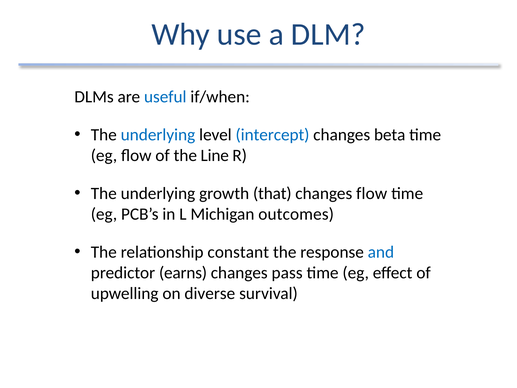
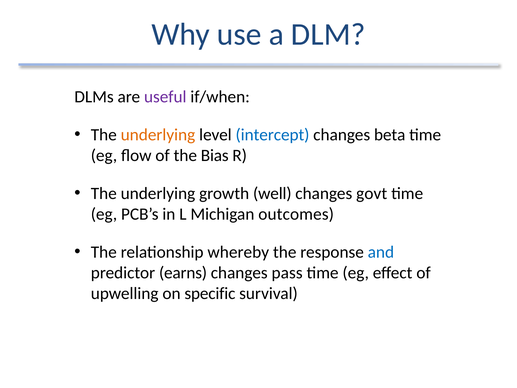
useful colour: blue -> purple (165, 97)
underlying colour: blue -> orange (158, 135)
Line: Line -> Bias (215, 155)
that: that -> well (272, 193)
changes flow: flow -> govt (372, 193)
constant: constant -> whereby (238, 252)
diverse: diverse -> specific (210, 293)
